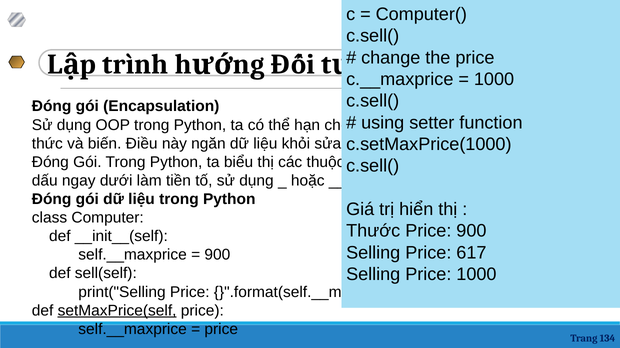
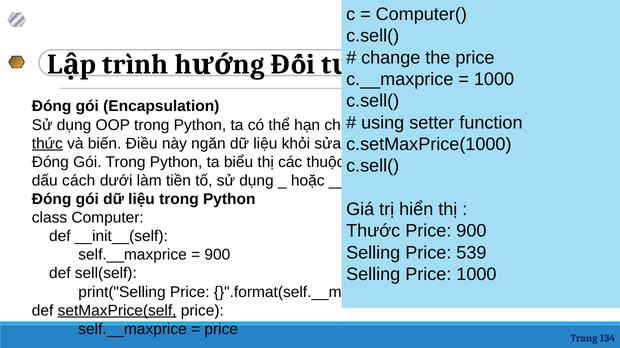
thức underline: none -> present (47, 144)
dấu ngay: ngay -> cách (79, 181)
617: 617 -> 539 (471, 253)
